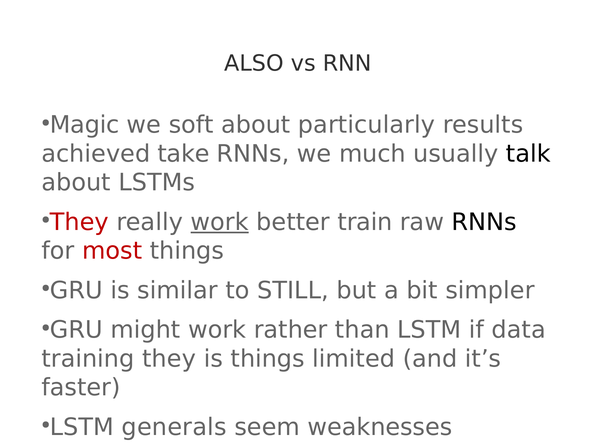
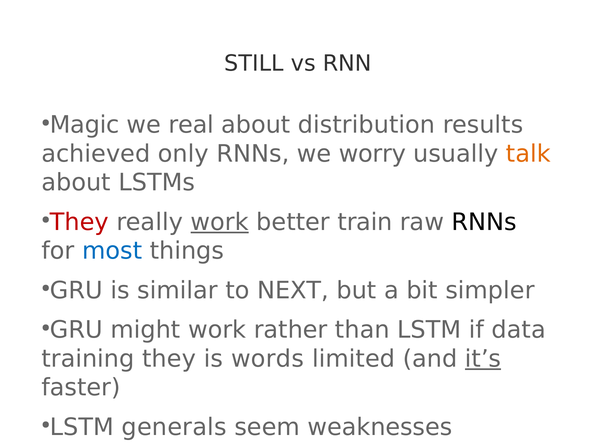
ALSO: ALSO -> STILL (254, 63)
soft: soft -> real (191, 125)
particularly: particularly -> distribution (367, 125)
take: take -> only (183, 154)
we much: much -> worry (372, 154)
talk colour: black -> orange (528, 154)
most colour: red -> blue (112, 251)
to STILL: STILL -> NEXT (293, 290)
is things: things -> words (268, 359)
it’s underline: none -> present (483, 359)
